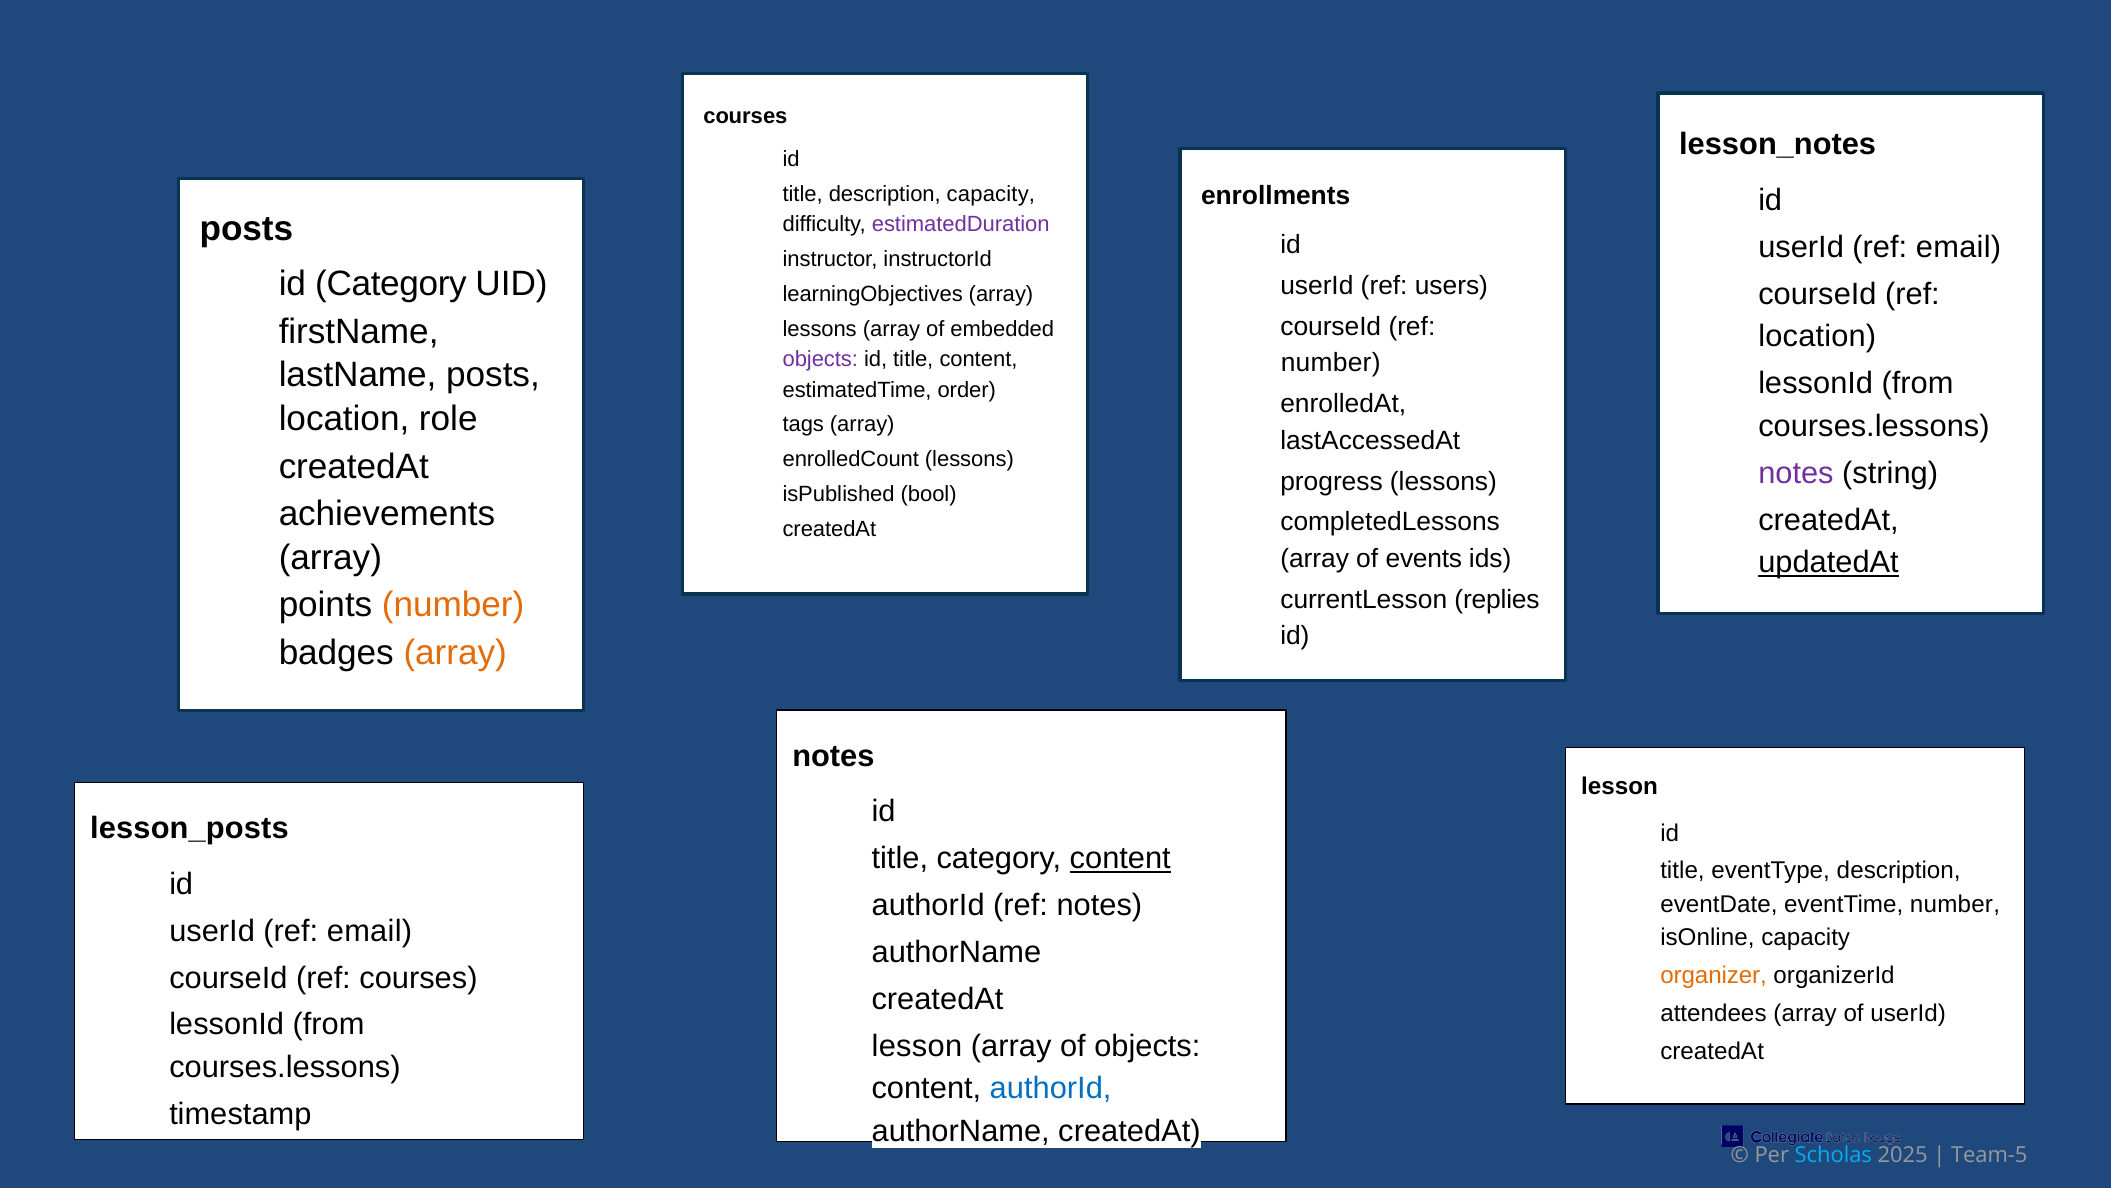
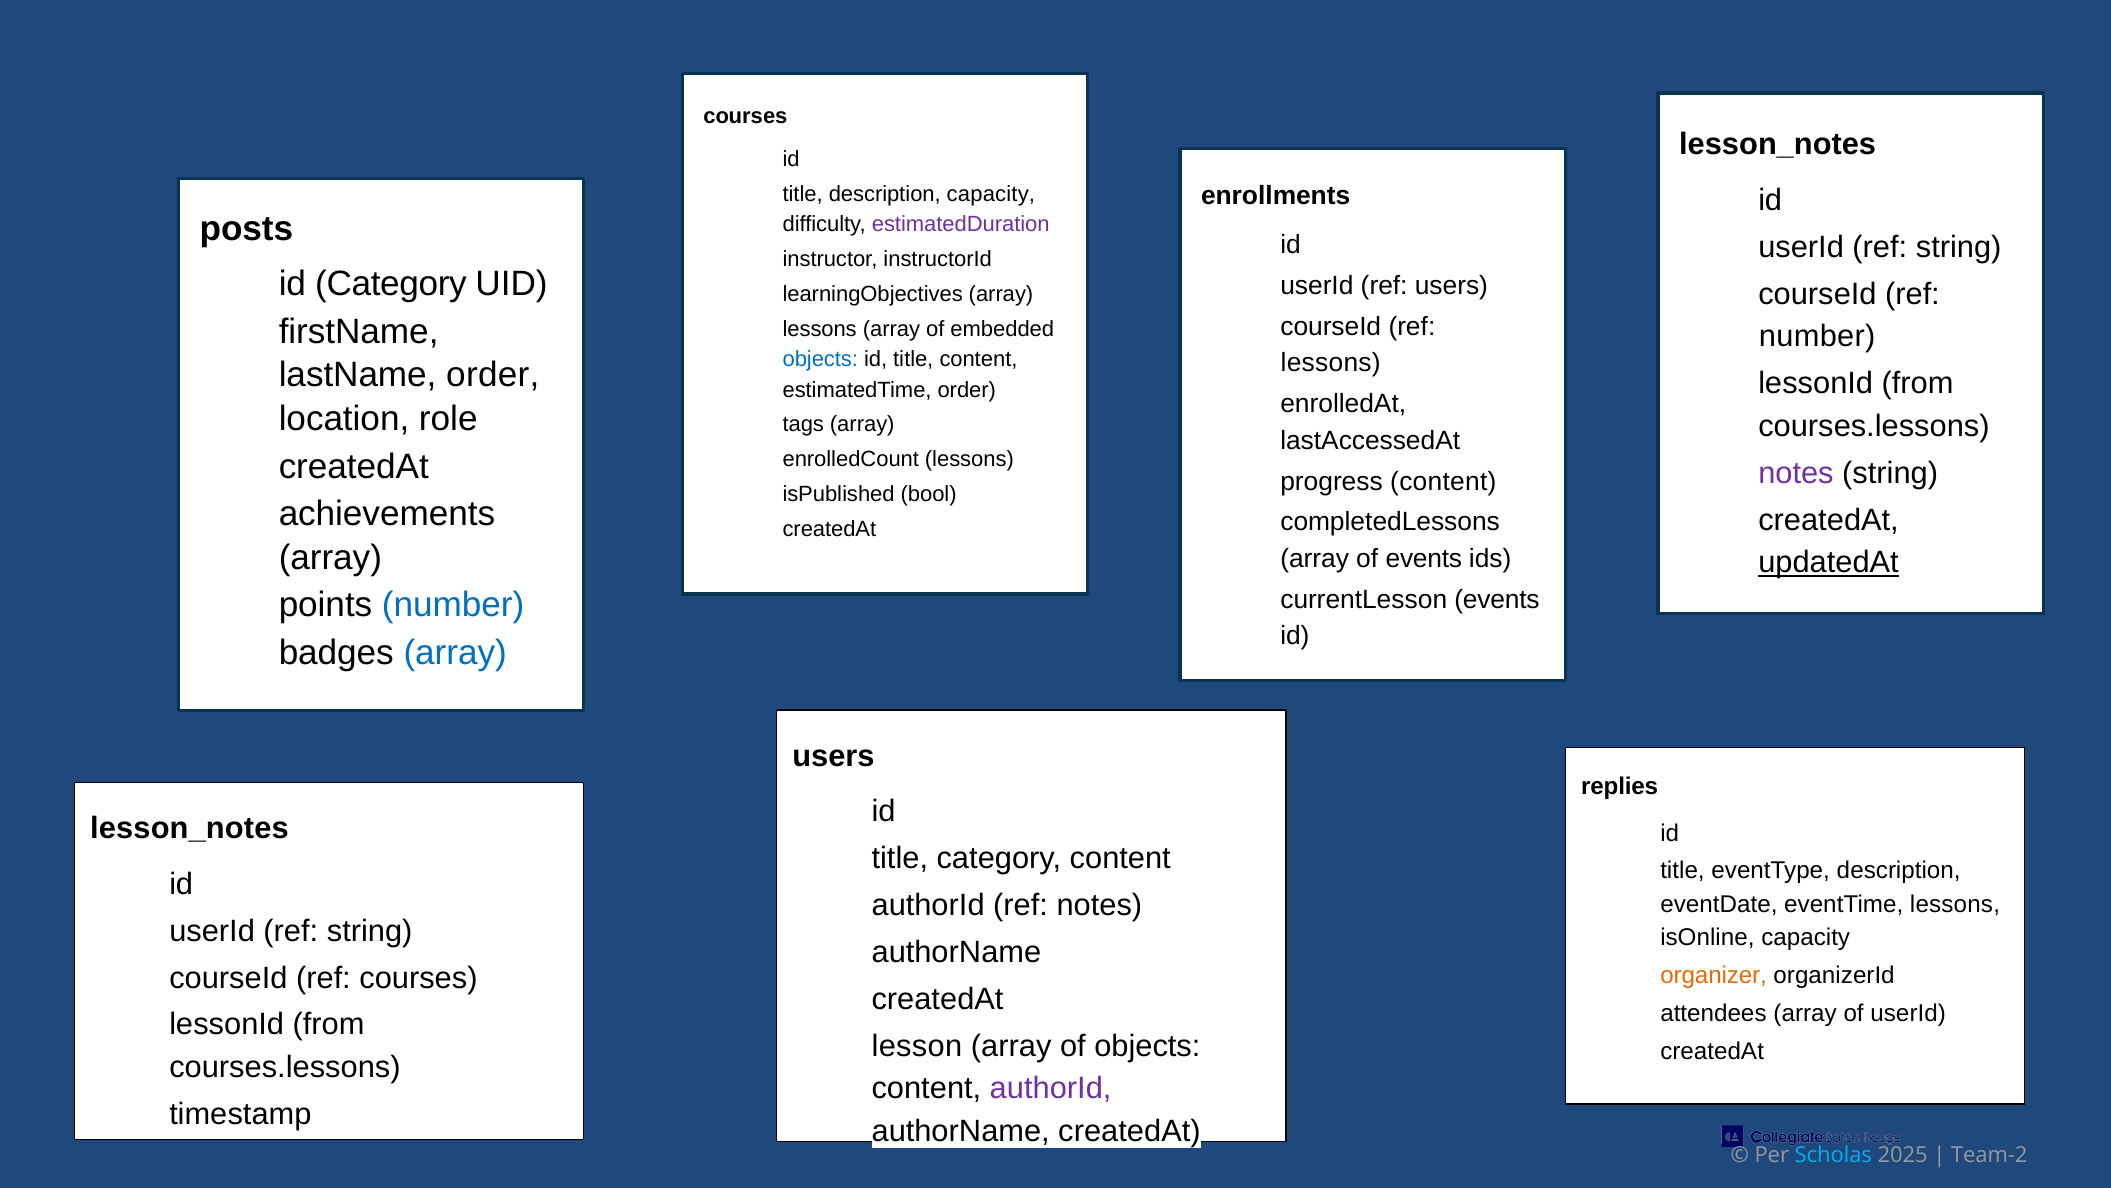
email: email -> string (1959, 247)
location: location -> number (1817, 336)
objects colour: purple -> blue (820, 359)
number: number -> lessons (1331, 363)
lastName posts: posts -> order (493, 375)
progress lessons: lessons -> content (1443, 481)
currentLesson replies: replies -> events (1497, 599)
number colour: orange -> blue (453, 605)
array colour: orange -> blue (455, 653)
notes: notes -> users (833, 756)
lesson: lesson -> replies (1620, 786)
lesson_posts: lesson_posts -> lesson_notes (189, 828)
content underline: present -> none (1120, 858)
eventTime number: number -> lessons (1955, 904)
email: email -> string (370, 931)
authorId colour: blue -> purple (1051, 1088)
Team-5: Team-5 -> Team-2 (1989, 1155)
